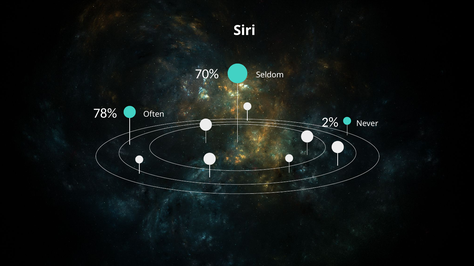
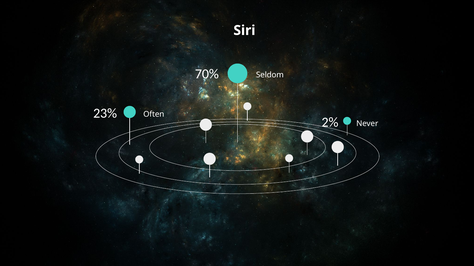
78%: 78% -> 23% (105, 114)
